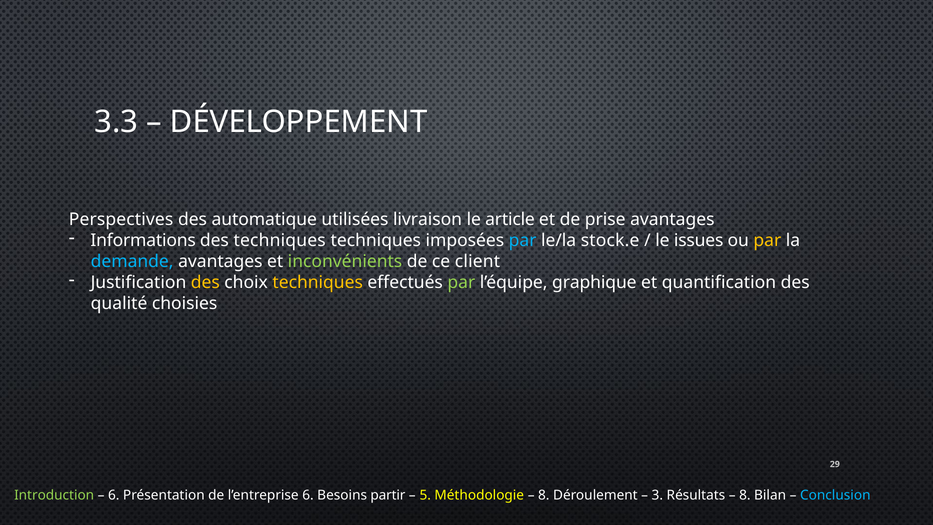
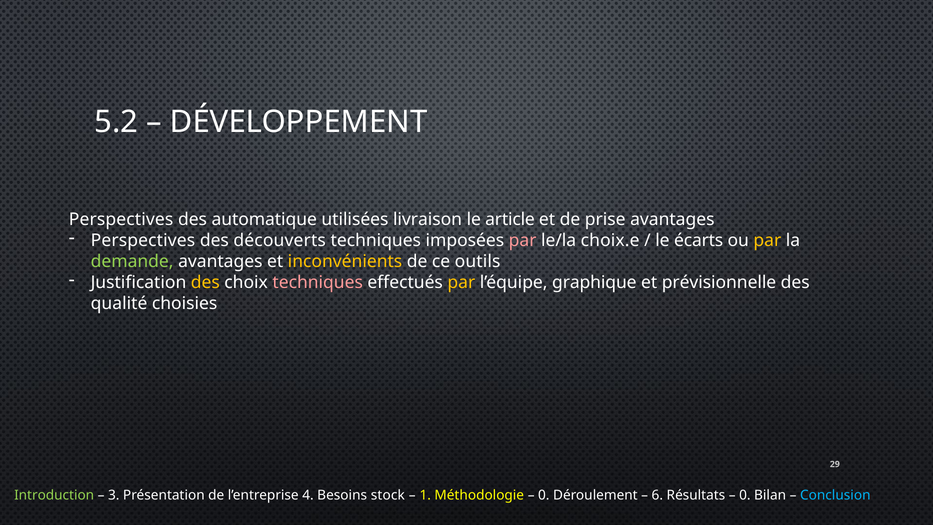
3.3: 3.3 -> 5.2 (116, 122)
Informations: Informations -> Perspectives (143, 241)
des techniques: techniques -> découverts (280, 241)
par colour: light blue -> pink (523, 241)
stock.e: stock.e -> choix.e (610, 241)
issues: issues -> écarts (699, 241)
demande colour: light blue -> light green (132, 262)
inconvénients colour: light green -> yellow (345, 262)
client: client -> outils (478, 262)
techniques colour: yellow -> pink (318, 283)
par colour: light green -> yellow (461, 283)
quantification: quantification -> prévisionnelle (719, 283)
6: 6 -> 3 (114, 495)
l’entreprise 6: 6 -> 4 (308, 495)
partir: partir -> stock (388, 495)
5: 5 -> 1 (425, 495)
8: 8 -> 0 (544, 495)
3: 3 -> 6 (657, 495)
8: 8 -> 0 (745, 495)
